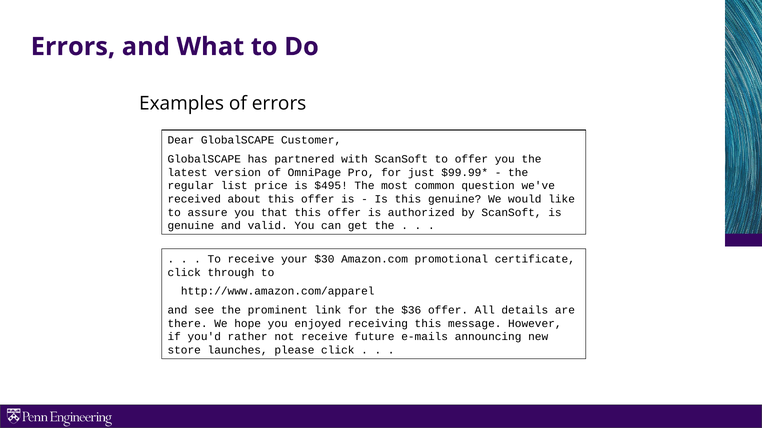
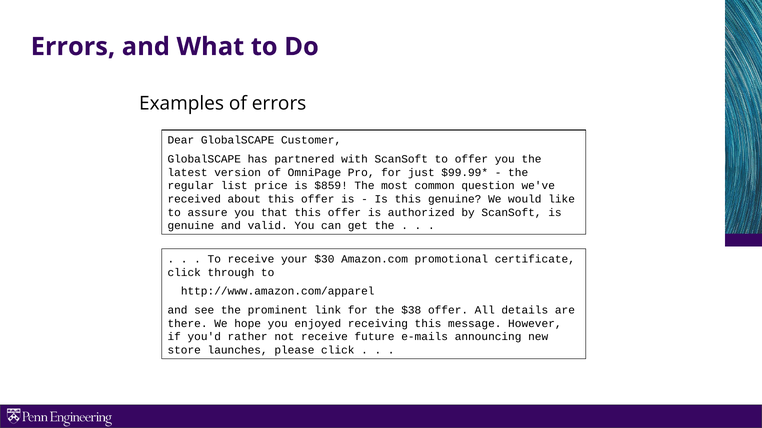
$495: $495 -> $859 (331, 186)
$36: $36 -> $38 (411, 311)
